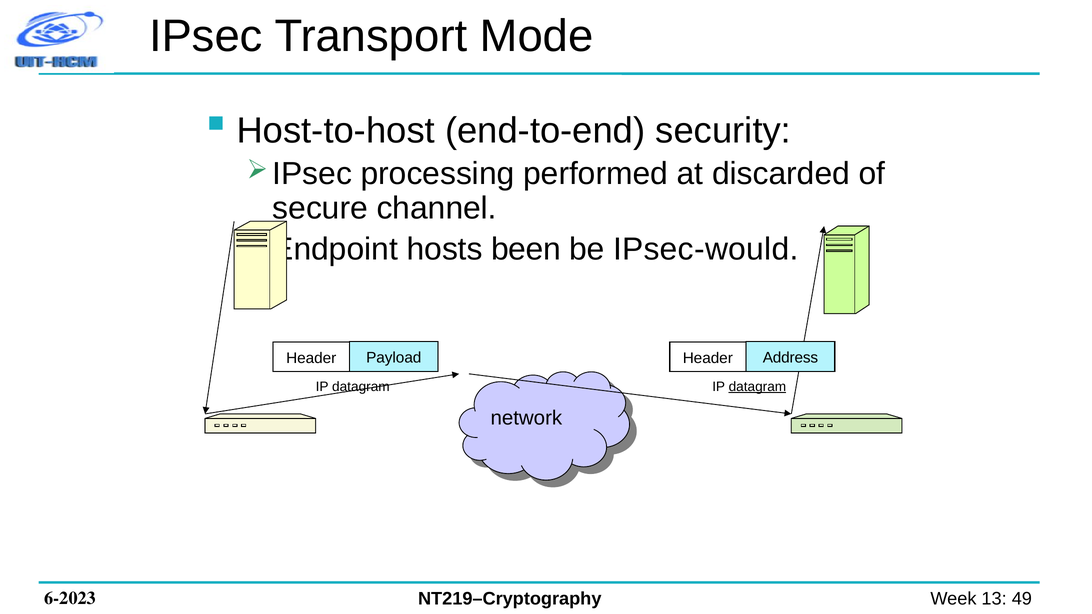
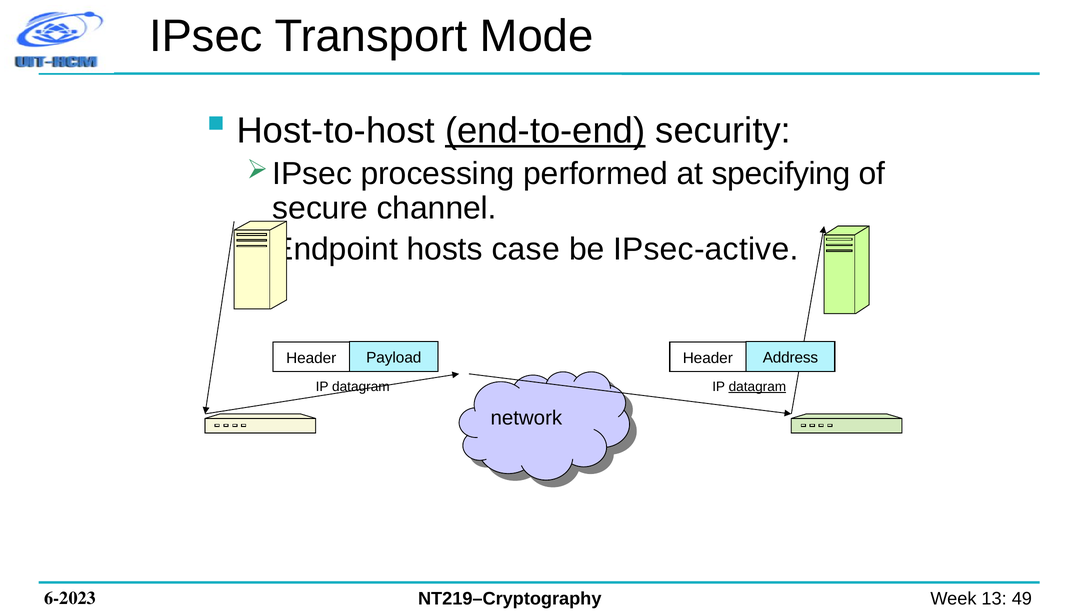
end-to-end underline: none -> present (545, 131)
discarded: discarded -> specifying (781, 174)
been: been -> case (526, 249)
IPsec-would: IPsec-would -> IPsec-active (706, 249)
